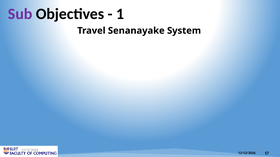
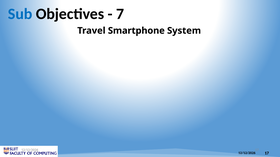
Sub colour: purple -> blue (20, 14)
1: 1 -> 7 (120, 14)
Senanayake: Senanayake -> Smartphone (136, 31)
